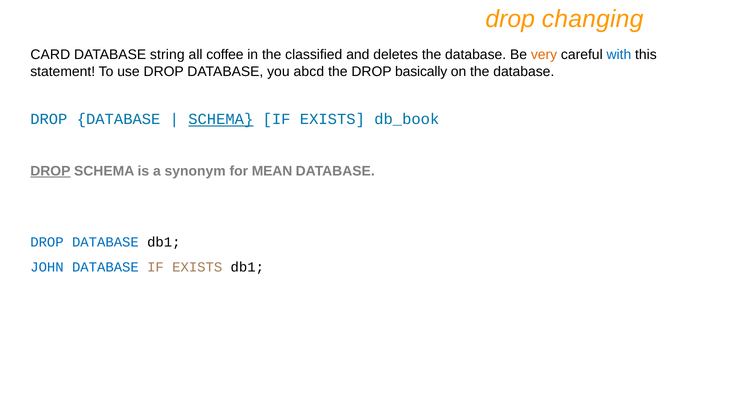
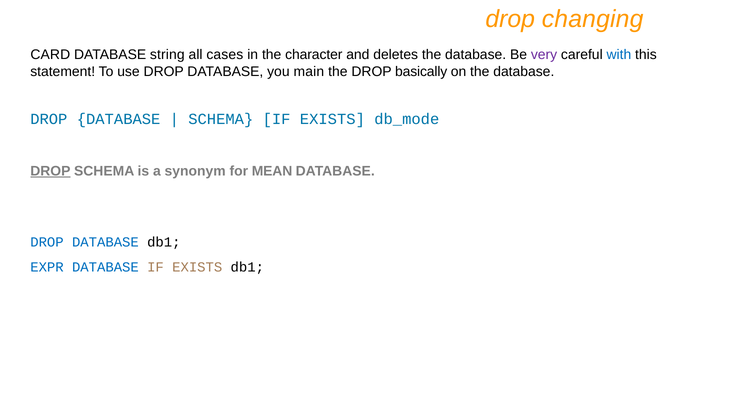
coffee: coffee -> cases (225, 55)
classified: classified -> character (314, 55)
very colour: orange -> purple (544, 55)
abcd: abcd -> main (309, 72)
SCHEMA underline: present -> none (221, 119)
db_book: db_book -> db_mode (407, 119)
JOHN: JOHN -> EXPR (47, 267)
